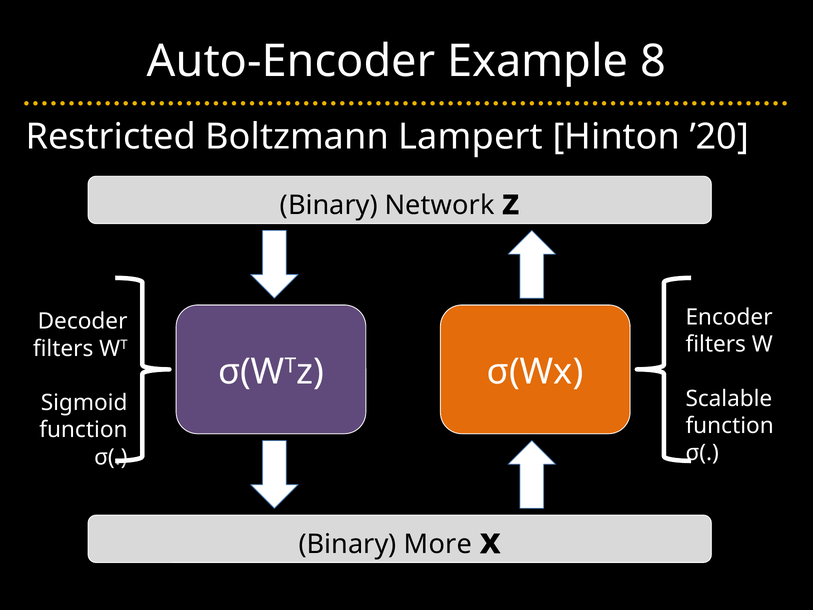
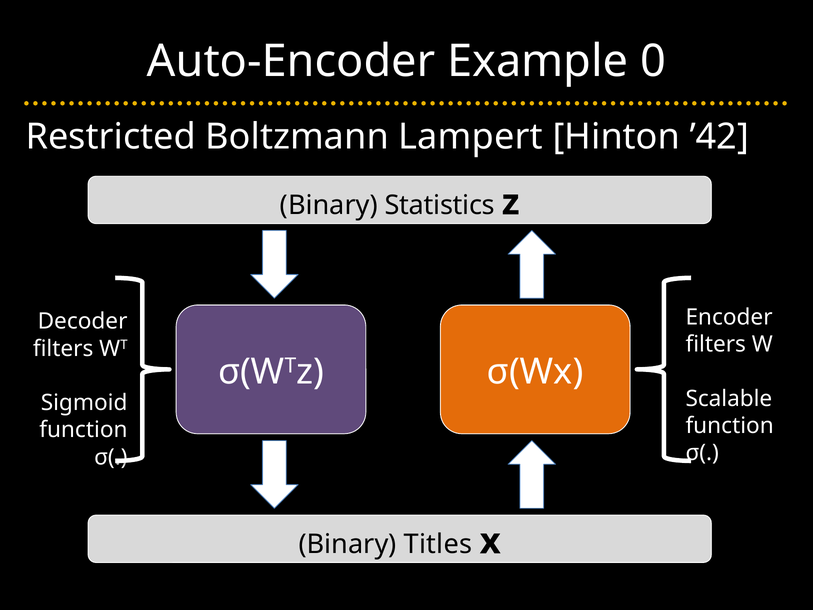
8: 8 -> 0 (653, 61)
’20: ’20 -> ’42 (719, 137)
Network: Network -> Statistics (440, 205)
More: More -> Titles (438, 544)
